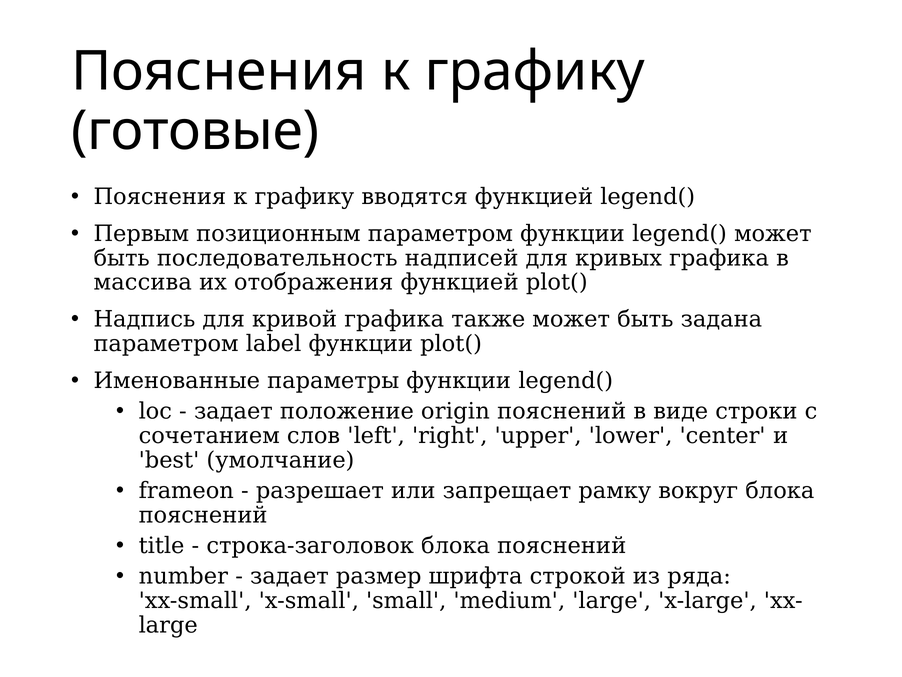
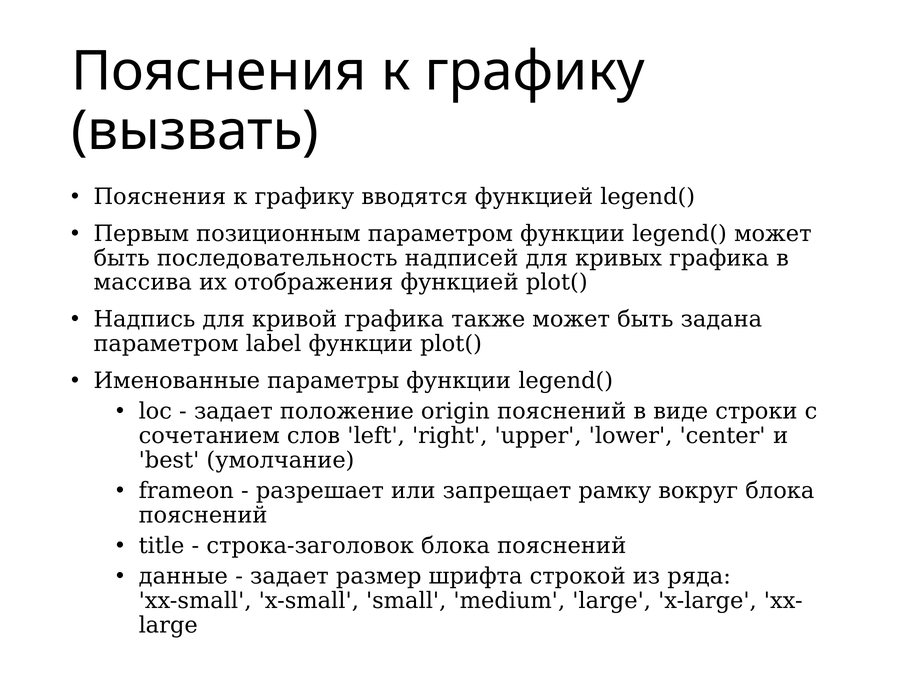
готовые: готовые -> вызвать (195, 131)
number: number -> данные (183, 576)
